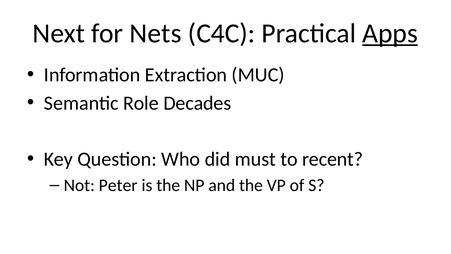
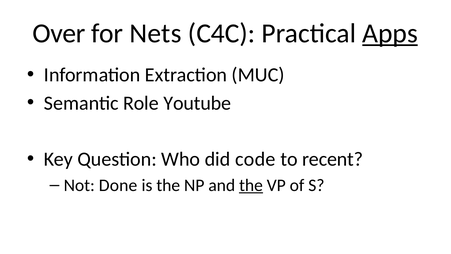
Next: Next -> Over (59, 33)
Decades: Decades -> Youtube (197, 103)
must: must -> code (255, 159)
Peter: Peter -> Done (118, 185)
the underline: none -> present (251, 185)
